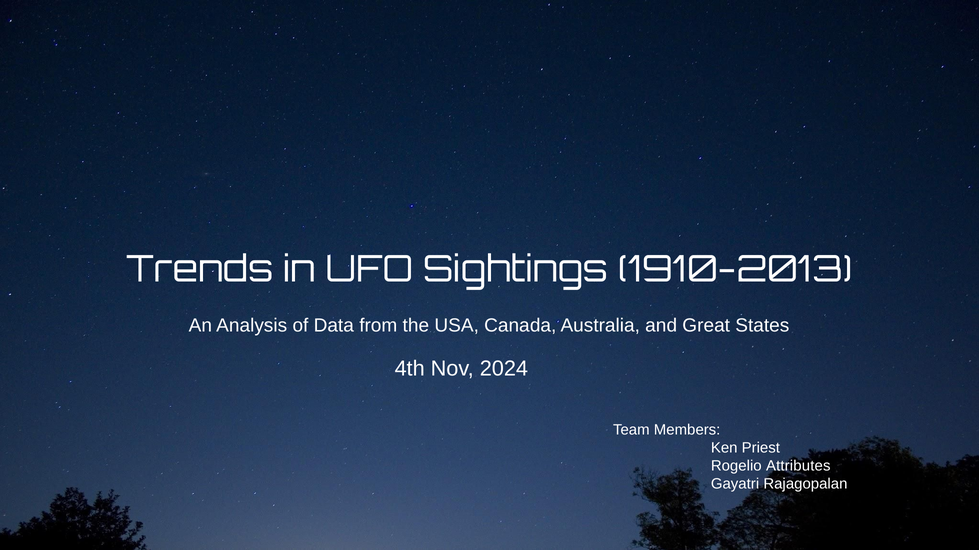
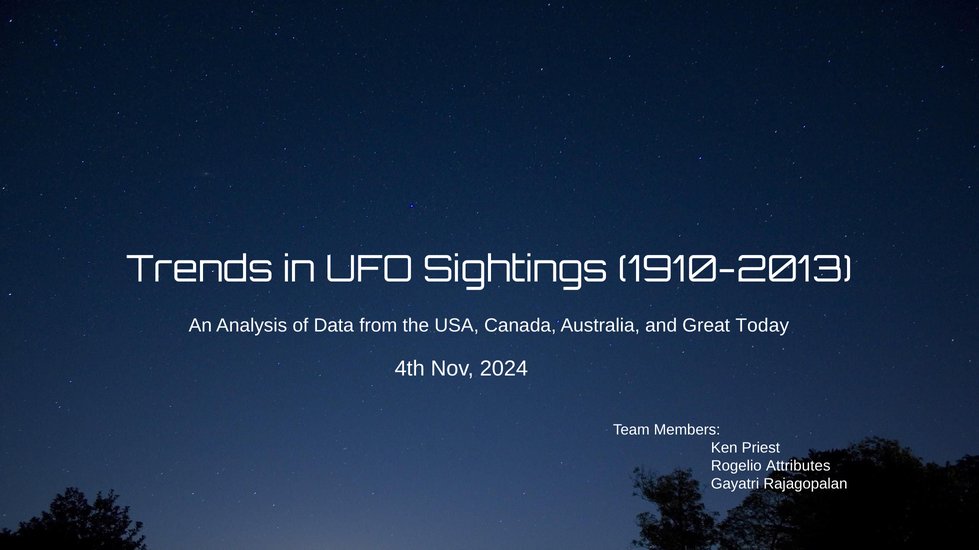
States: States -> Today (762, 326)
